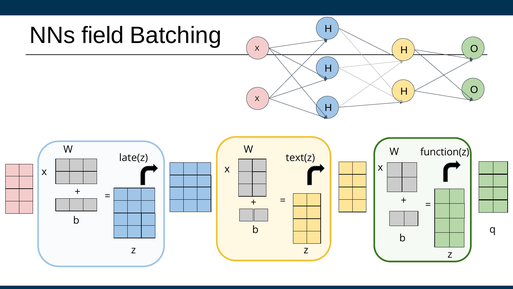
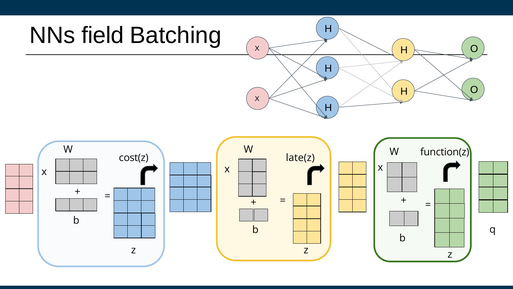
late(z: late(z -> cost(z (134, 157)
text(z: text(z -> late(z (300, 157)
